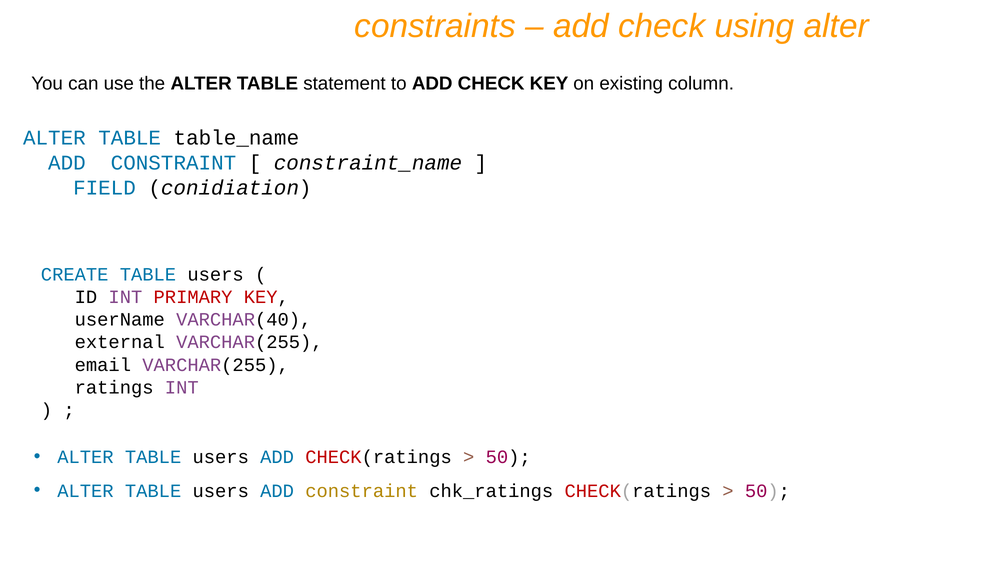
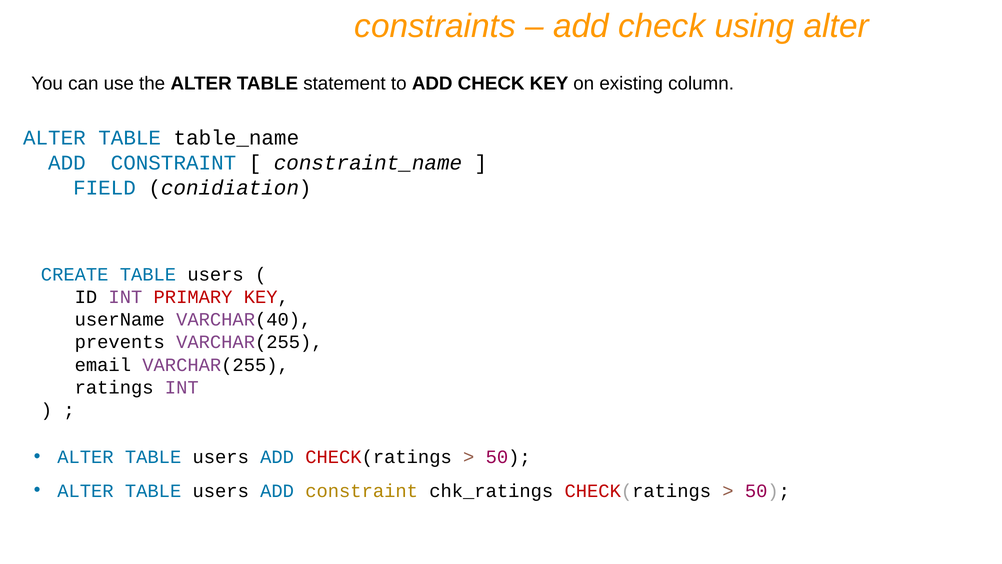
external: external -> prevents (120, 342)
